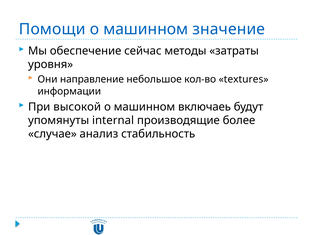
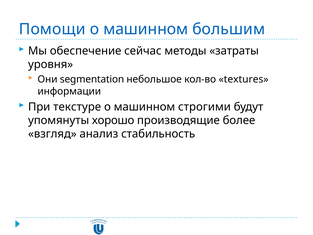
значение: значение -> большим (229, 29)
направление: направление -> segmentation (92, 79)
высокой: высокой -> текстуре (77, 107)
включаеь: включаеь -> строгими (204, 107)
internal: internal -> хорошо (113, 120)
случае: случае -> взгляд (52, 134)
